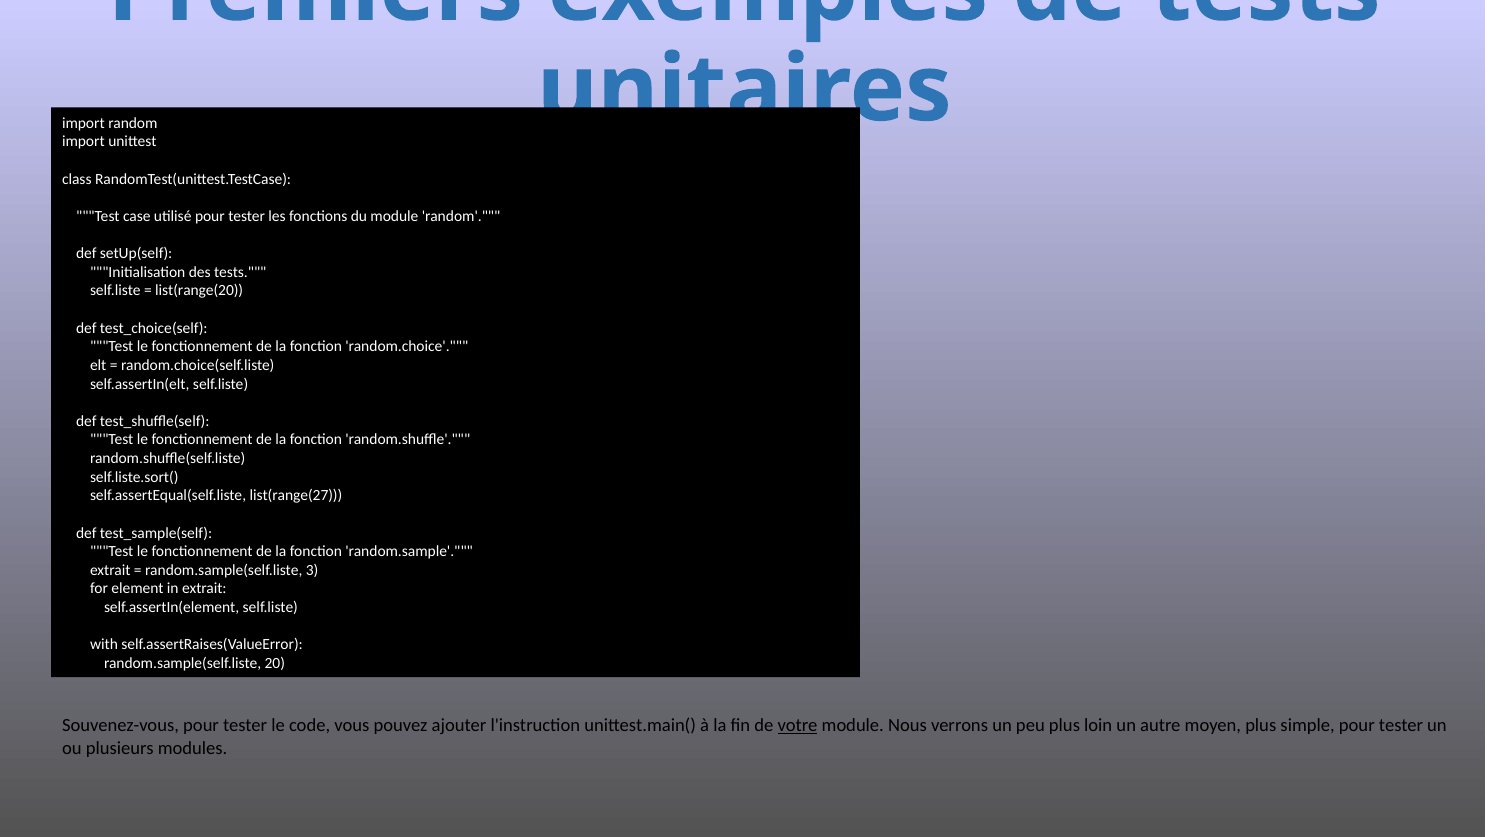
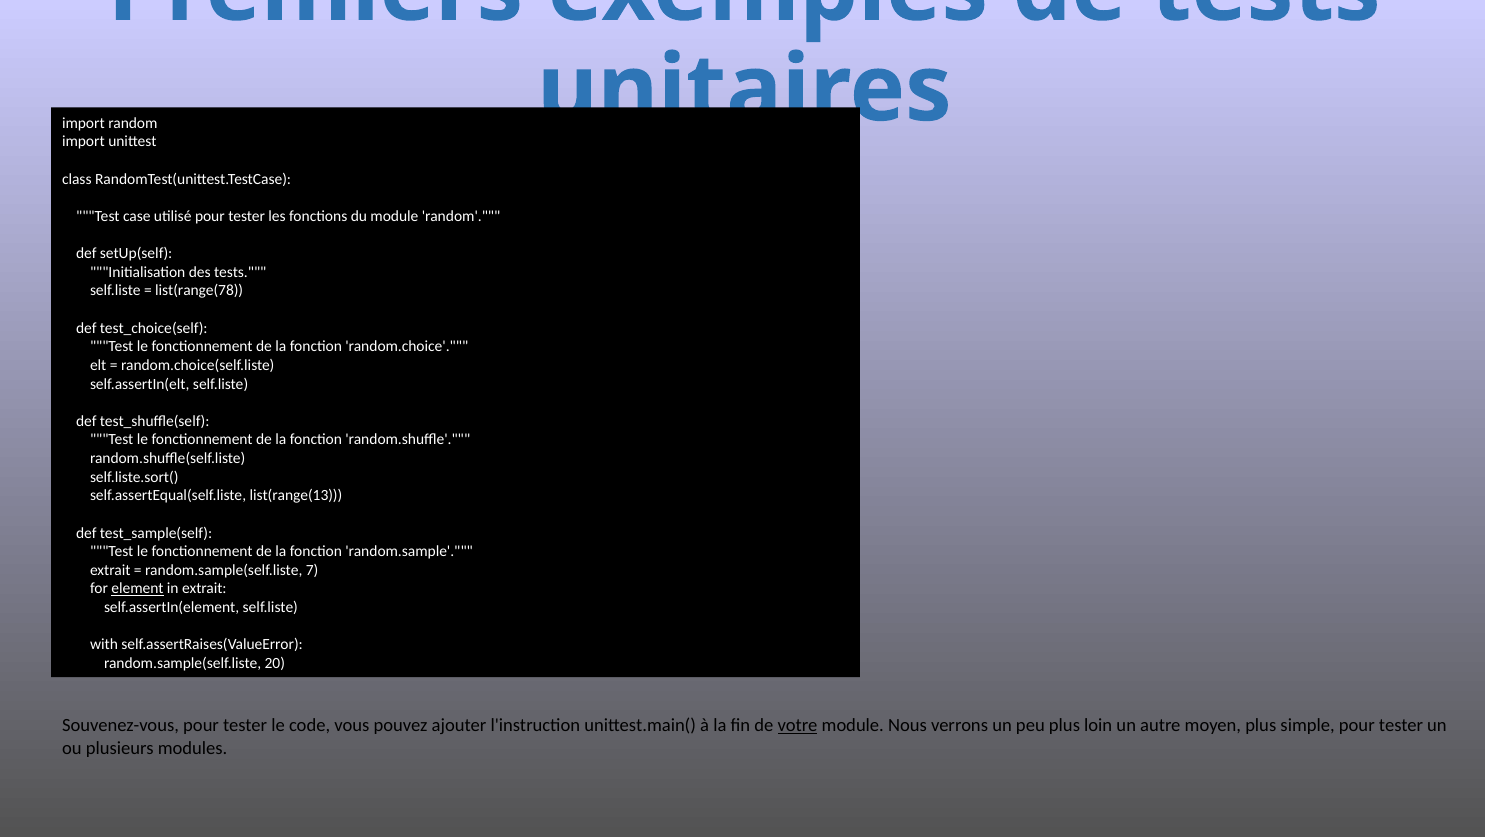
list(range(20: list(range(20 -> list(range(78 (199, 291)
list(range(27: list(range(27 -> list(range(13 (296, 496)
3: 3 -> 7 (312, 571)
element underline: none -> present (138, 589)
